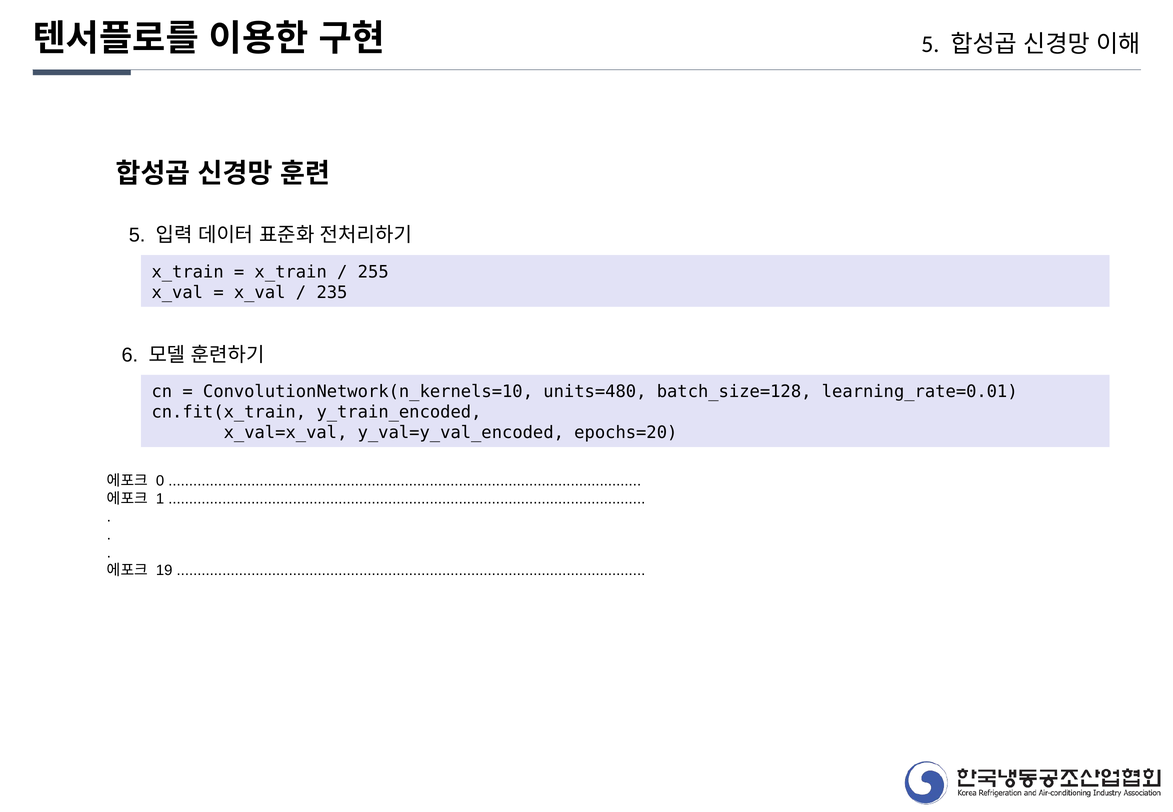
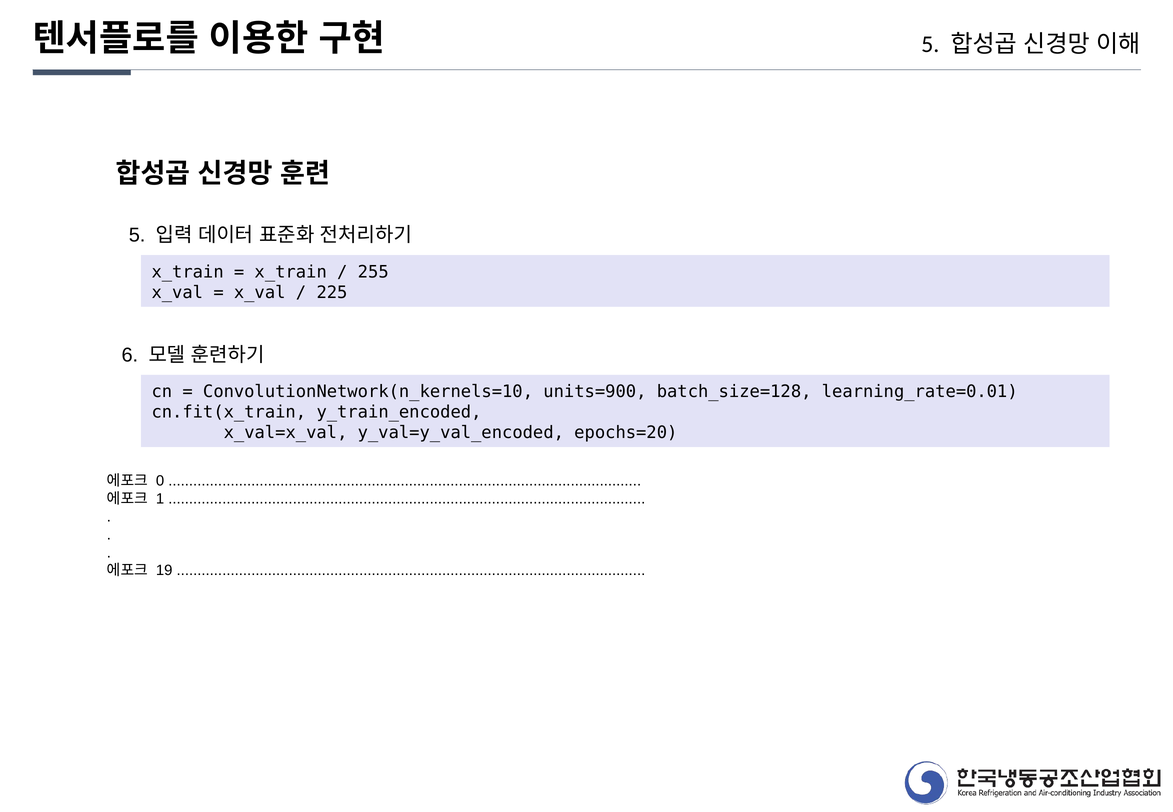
235: 235 -> 225 (332, 292)
units=480: units=480 -> units=900 (595, 392)
